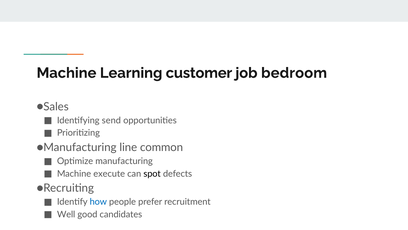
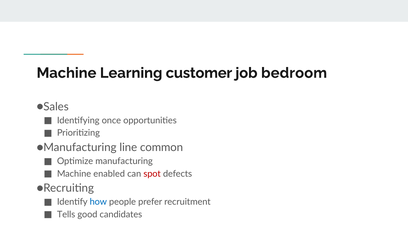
send: send -> once (111, 120)
execute: execute -> enabled (109, 173)
spot colour: black -> red (152, 173)
Well: Well -> Tells (66, 214)
